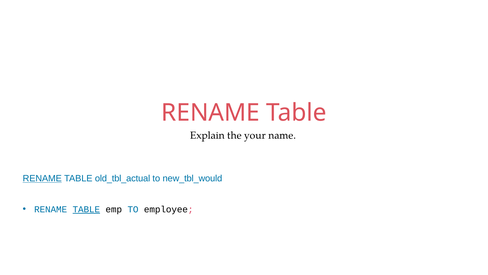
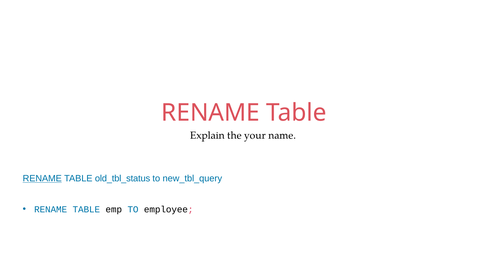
old_tbl_actual: old_tbl_actual -> old_tbl_status (123, 178)
new_tbl_would: new_tbl_would -> new_tbl_query (192, 178)
TABLE underline: present -> none (86, 209)
